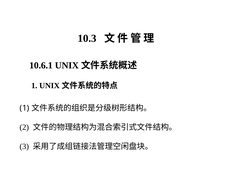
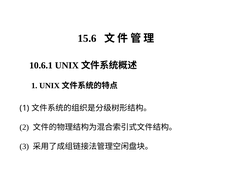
10.3: 10.3 -> 15.6 (87, 38)
